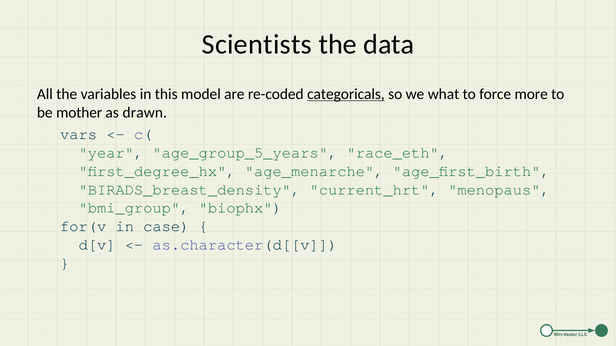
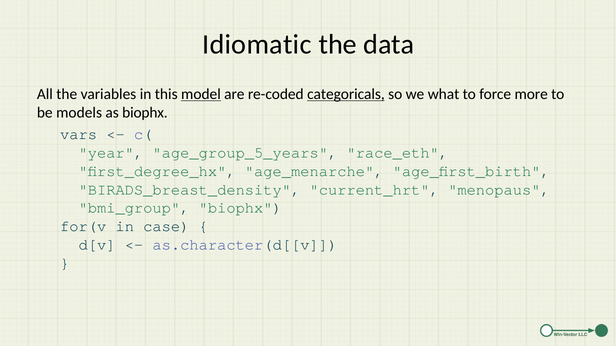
Scientists: Scientists -> Idiomatic (257, 45)
model underline: none -> present (201, 94)
mother: mother -> models (79, 113)
as drawn: drawn -> biophx (145, 113)
